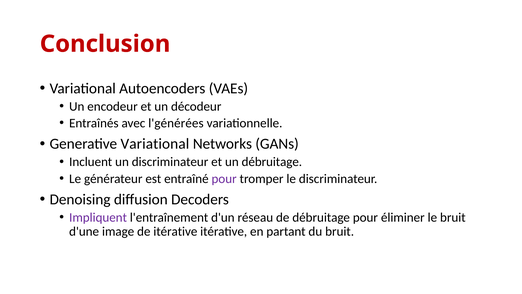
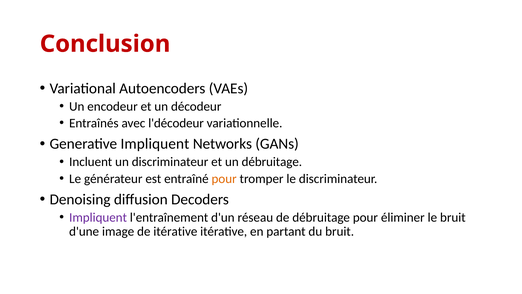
l'générées: l'générées -> l'décodeur (176, 123)
Generative Variational: Variational -> Impliquent (155, 144)
pour colour: purple -> orange (224, 179)
